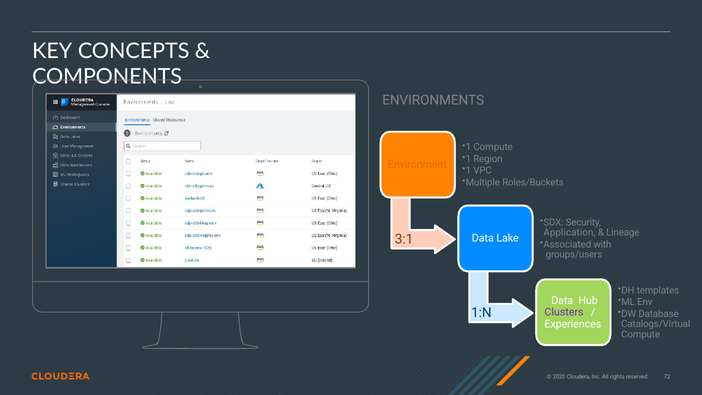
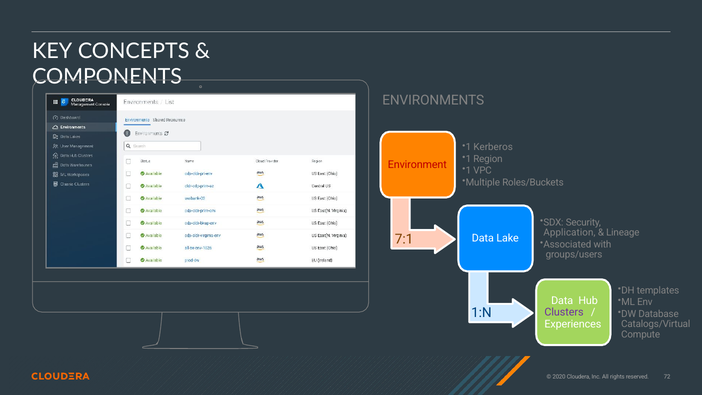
Compute: Compute -> Kerberos (493, 147)
Environment colour: orange -> red (417, 164)
3:1: 3:1 -> 7:1 (404, 239)
